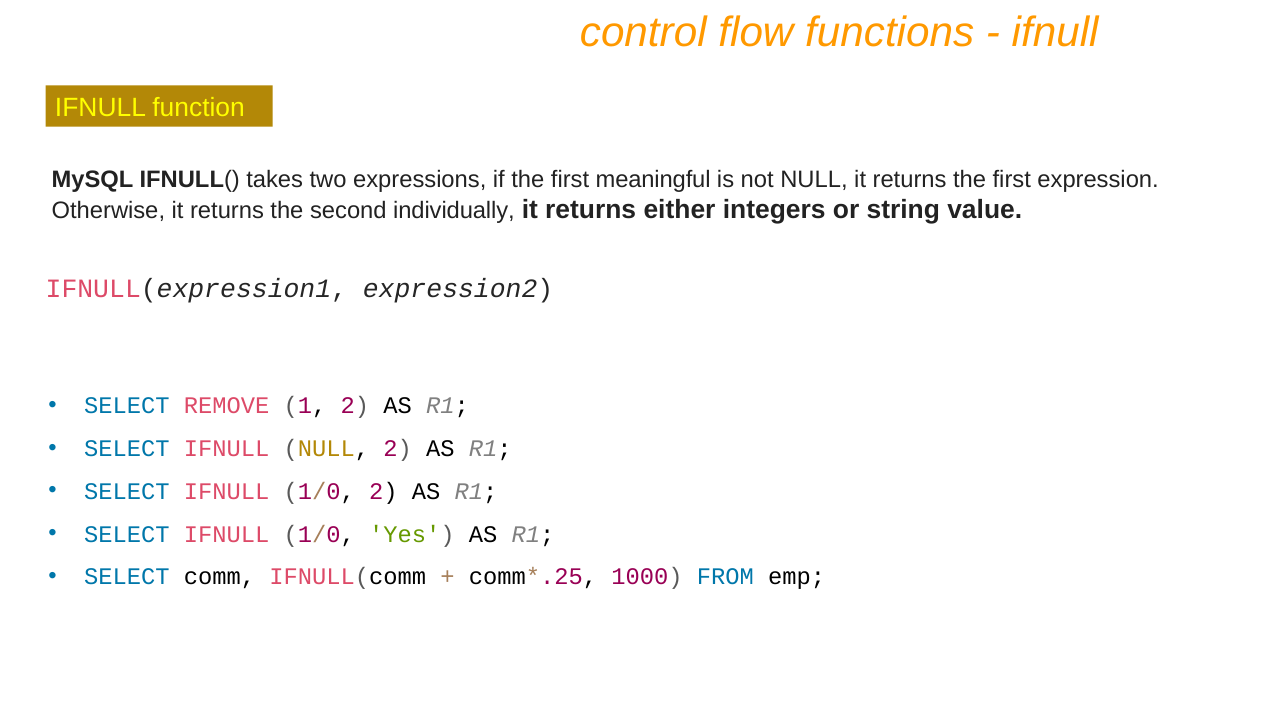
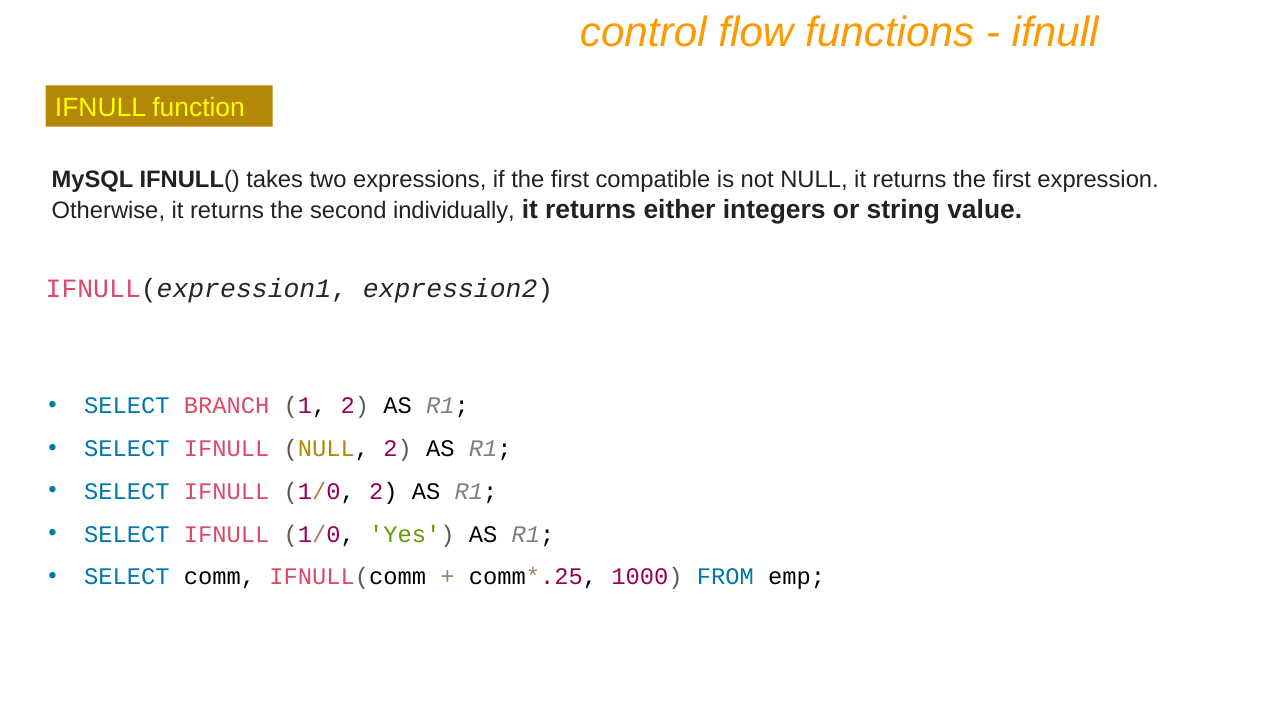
meaningful: meaningful -> compatible (653, 179)
REMOVE: REMOVE -> BRANCH (227, 406)
